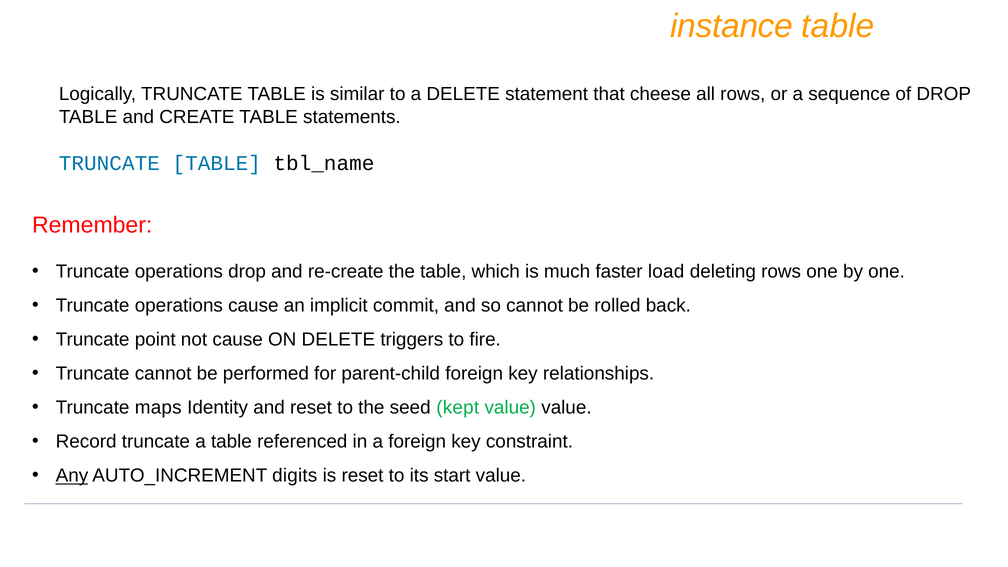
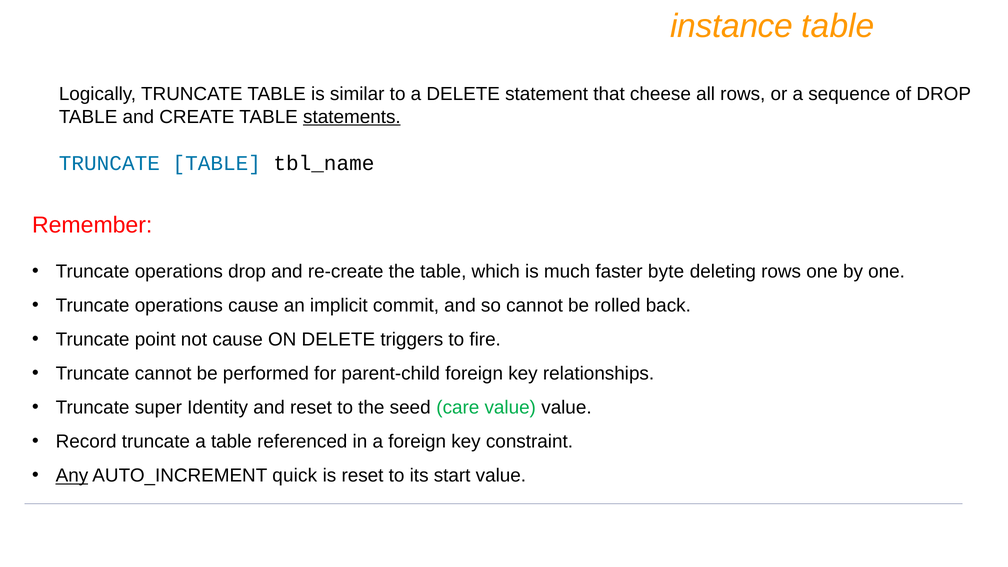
statements underline: none -> present (352, 117)
load: load -> byte (666, 272)
maps: maps -> super (158, 408)
kept: kept -> care (458, 408)
digits: digits -> quick (295, 476)
